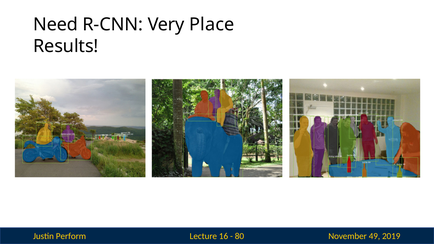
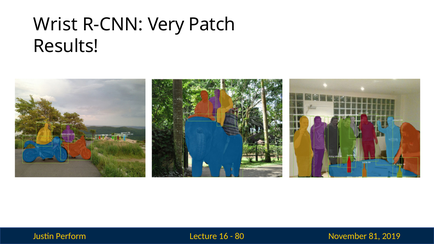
Need: Need -> Wrist (55, 24)
Place: Place -> Patch (212, 24)
49: 49 -> 81 (374, 236)
